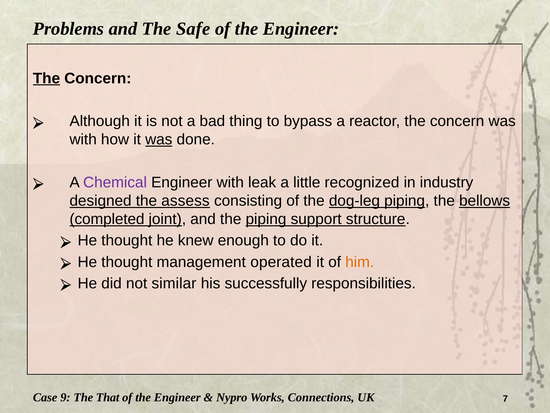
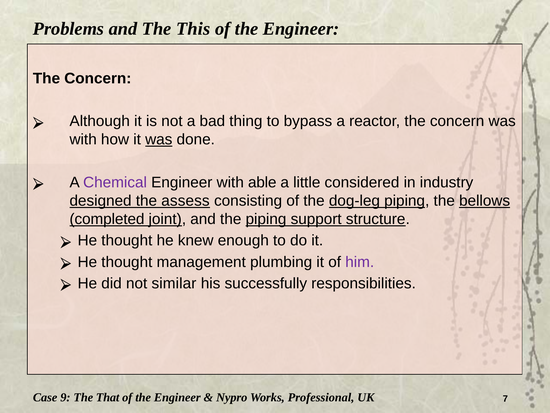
Safe: Safe -> This (193, 29)
The underline: present -> none (46, 78)
leak: leak -> able (262, 182)
recognized: recognized -> considered (362, 182)
operated: operated -> plumbing (281, 262)
him colour: orange -> purple (360, 262)
Connections: Connections -> Professional (321, 397)
